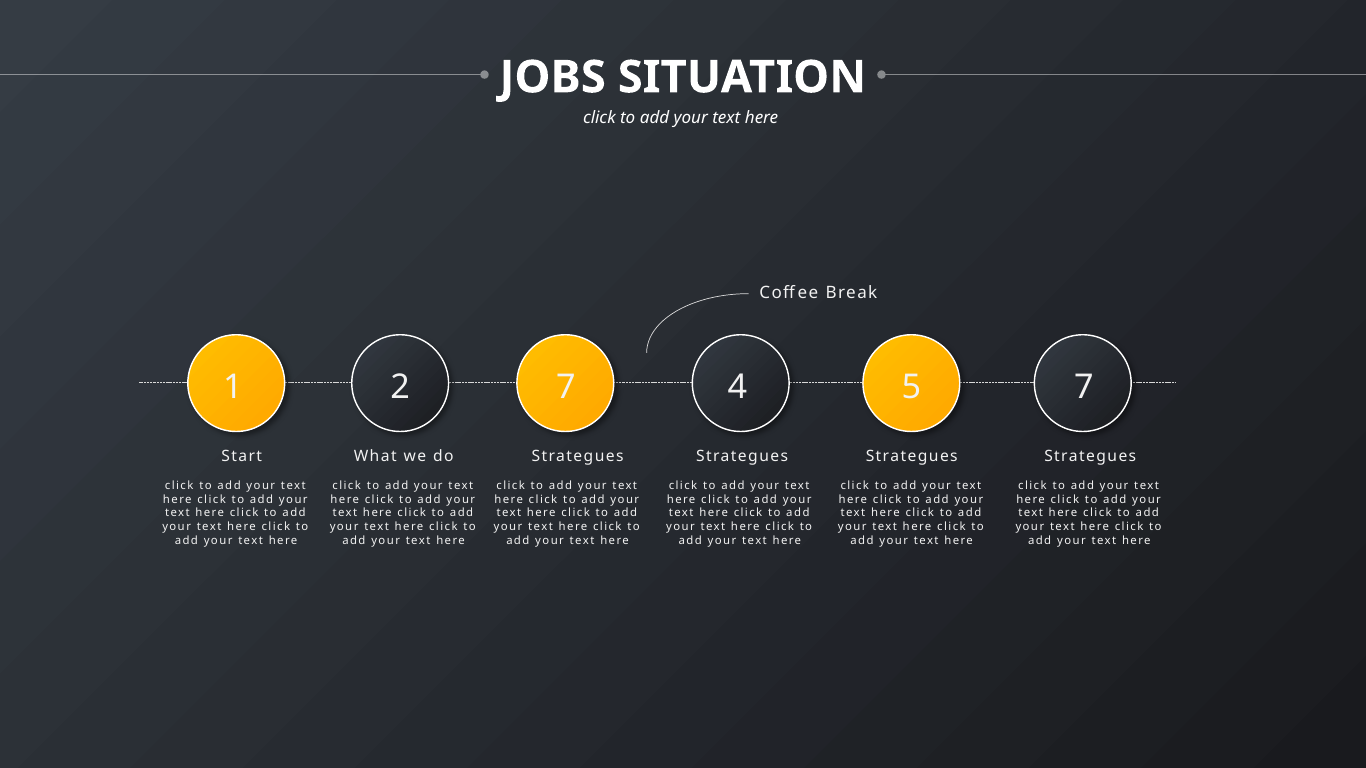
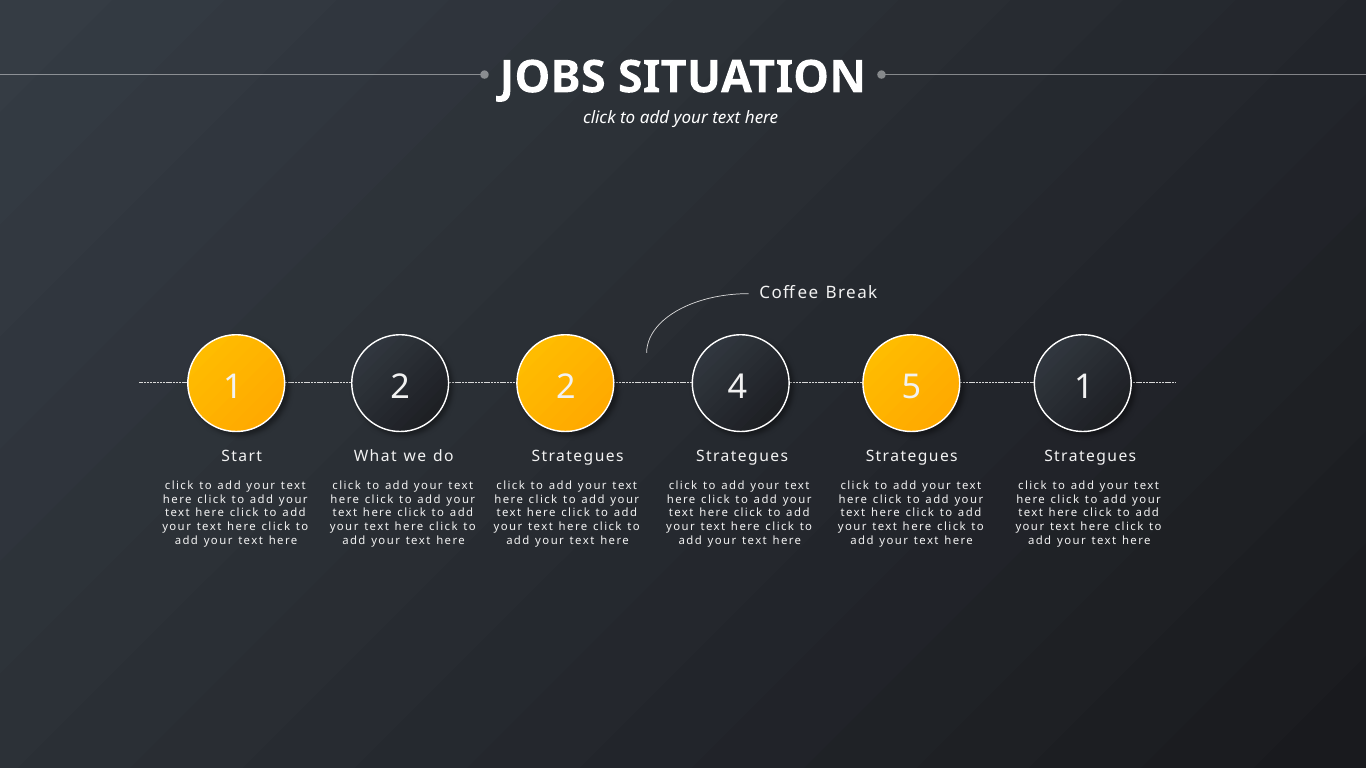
2 7: 7 -> 2 (566, 387)
5 7: 7 -> 1 (1084, 387)
